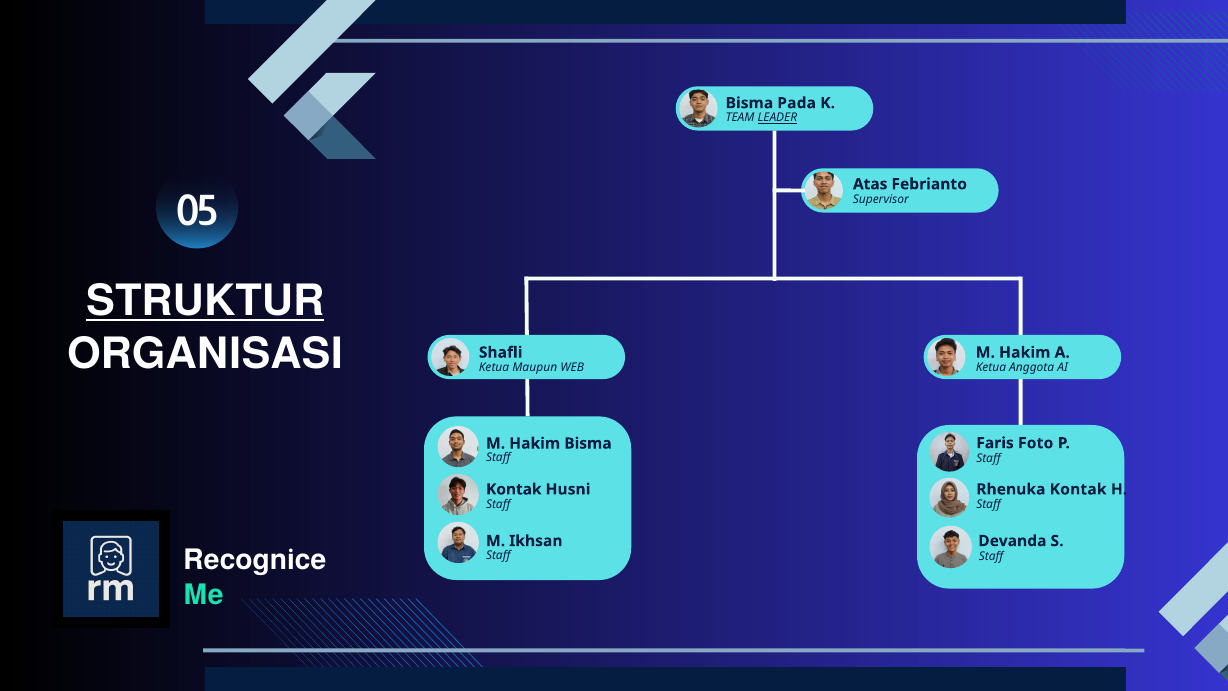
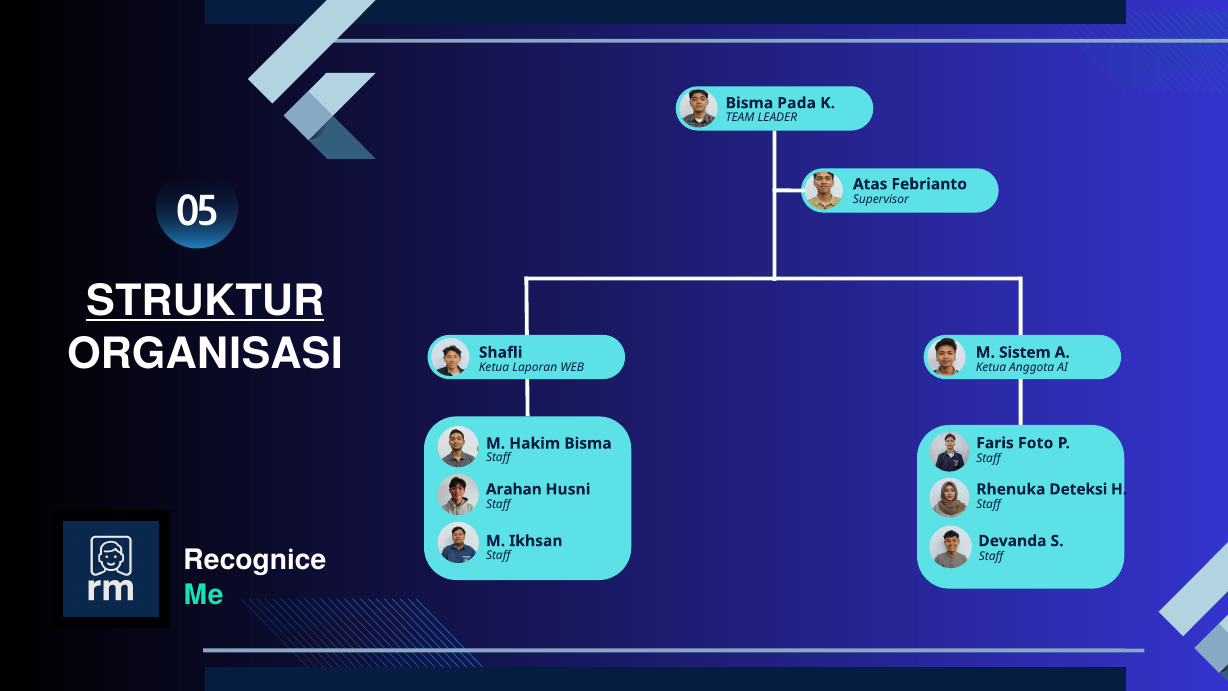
LEADER underline: present -> none (777, 118)
Hakim: Hakim -> Sistem (1025, 352)
Maupun: Maupun -> Laporan (535, 368)
Kontak: Kontak -> Arahan (514, 489)
Rhenuka Kontak: Kontak -> Deteksi (1078, 489)
